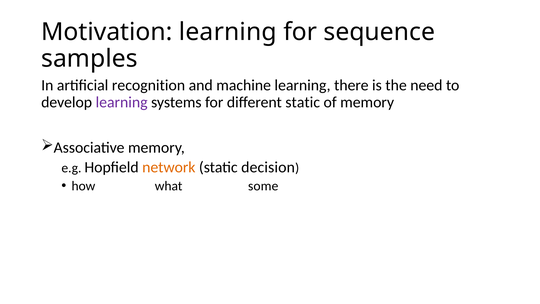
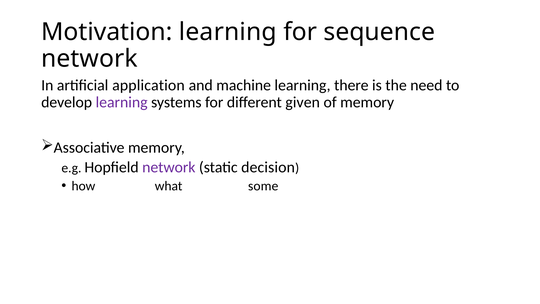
samples: samples -> network (89, 59)
recognition: recognition -> application (148, 85)
different static: static -> given (303, 102)
network colour: orange -> purple (169, 167)
